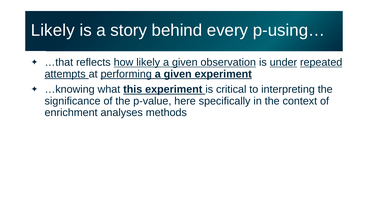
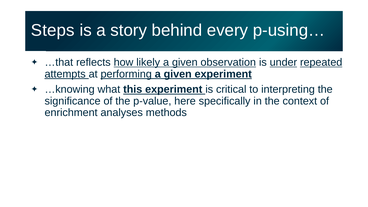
Likely: Likely -> Steps (53, 30)
